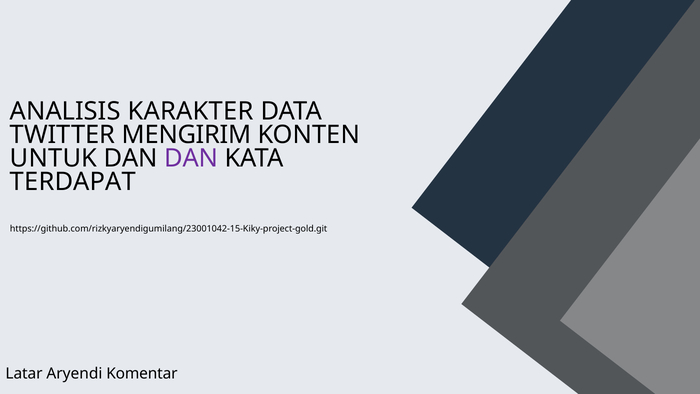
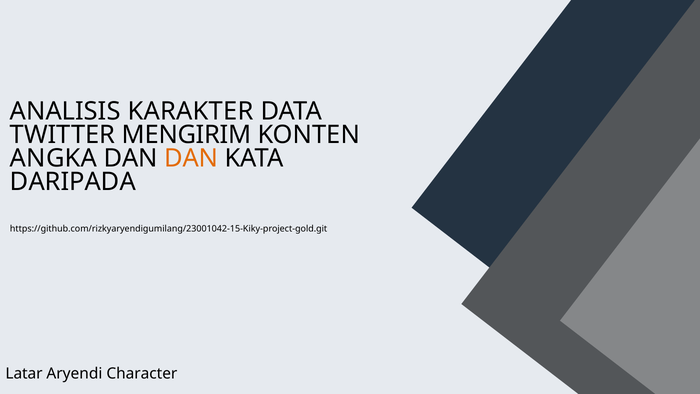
UNTUK: UNTUK -> ANGKA (54, 158)
DAN colour: purple -> orange (191, 158)
TERDAPAT: TERDAPAT -> DARIPADA (73, 182)
Komentar: Komentar -> Character (142, 373)
